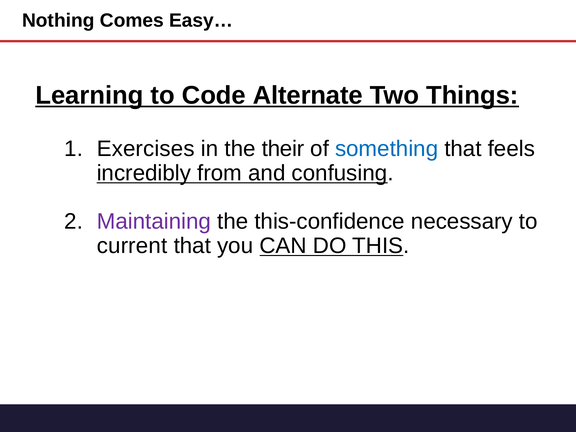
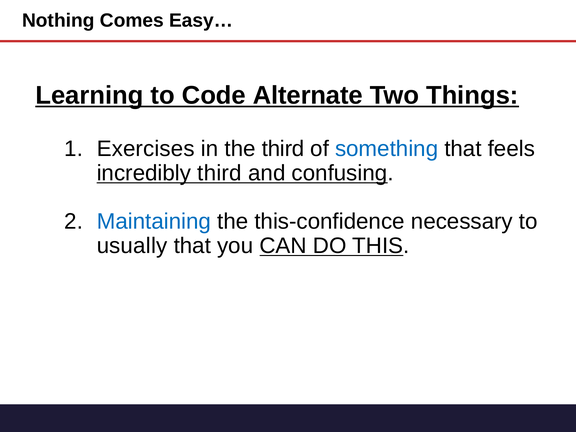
the their: their -> third (283, 149)
incredibly from: from -> third (219, 173)
Maintaining colour: purple -> blue (154, 221)
current: current -> usually (132, 246)
